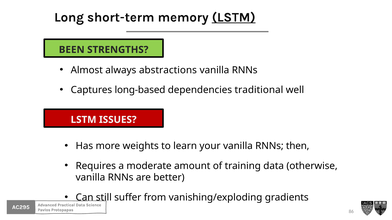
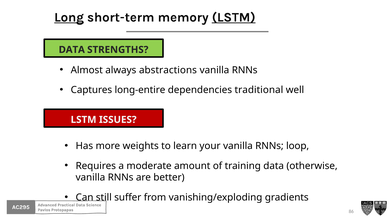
Long underline: none -> present (69, 17)
BEEN: BEEN -> DATA (72, 50)
long-based: long-based -> long-entire (140, 90)
then: then -> loop (298, 146)
